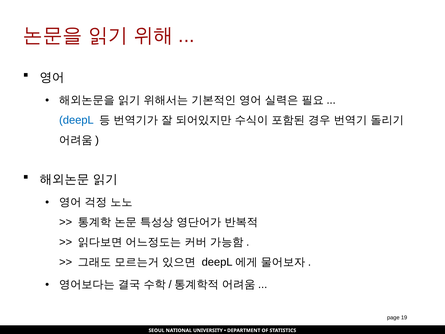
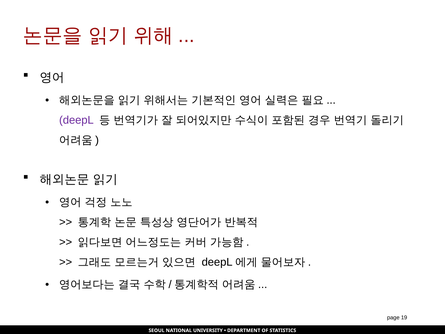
deepL colour: blue -> purple (76, 120)
